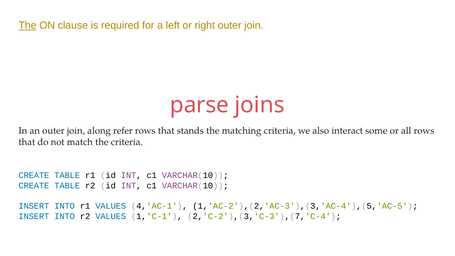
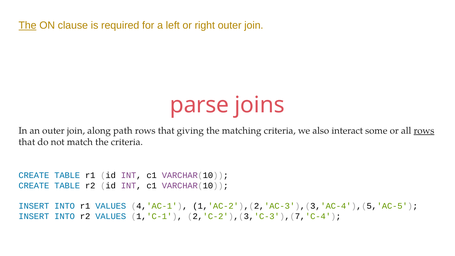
refer: refer -> path (123, 131)
stands: stands -> giving (190, 131)
rows underline: none -> present (424, 131)
